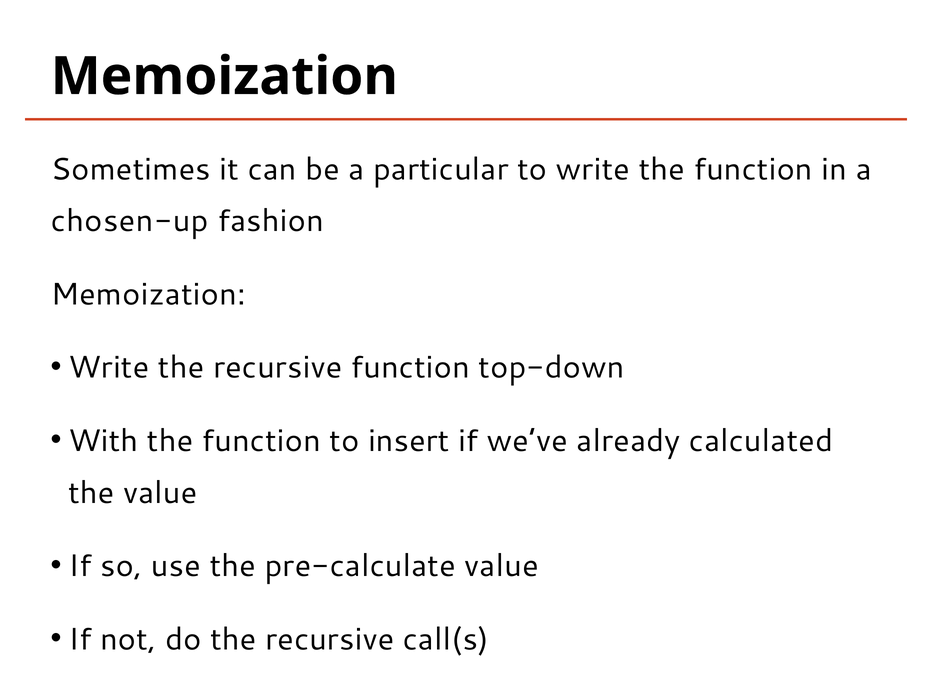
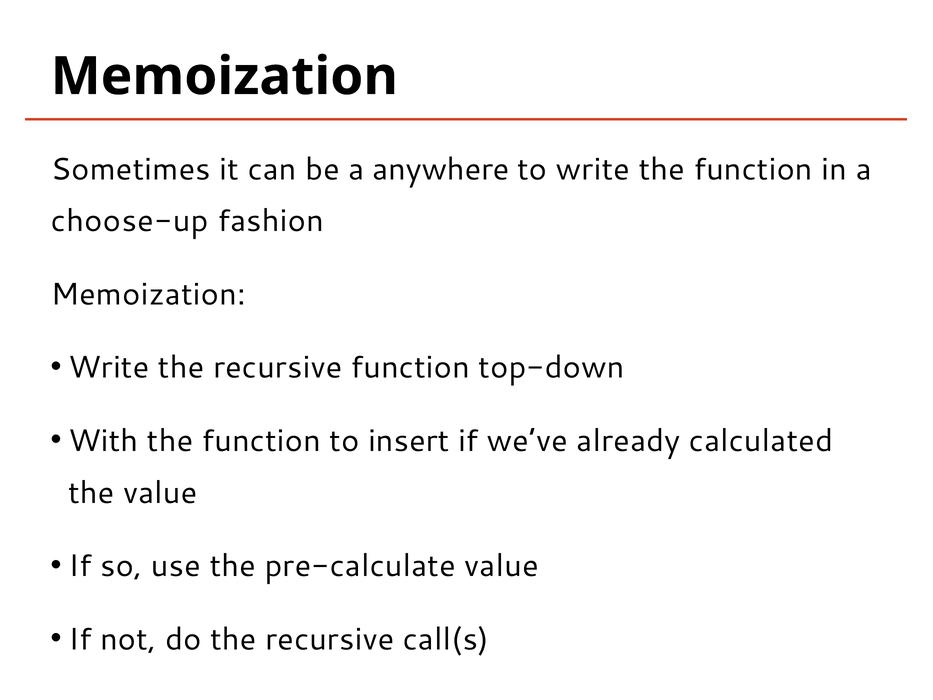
particular: particular -> anywhere (441, 169)
chosen-up: chosen-up -> choose-up (130, 221)
